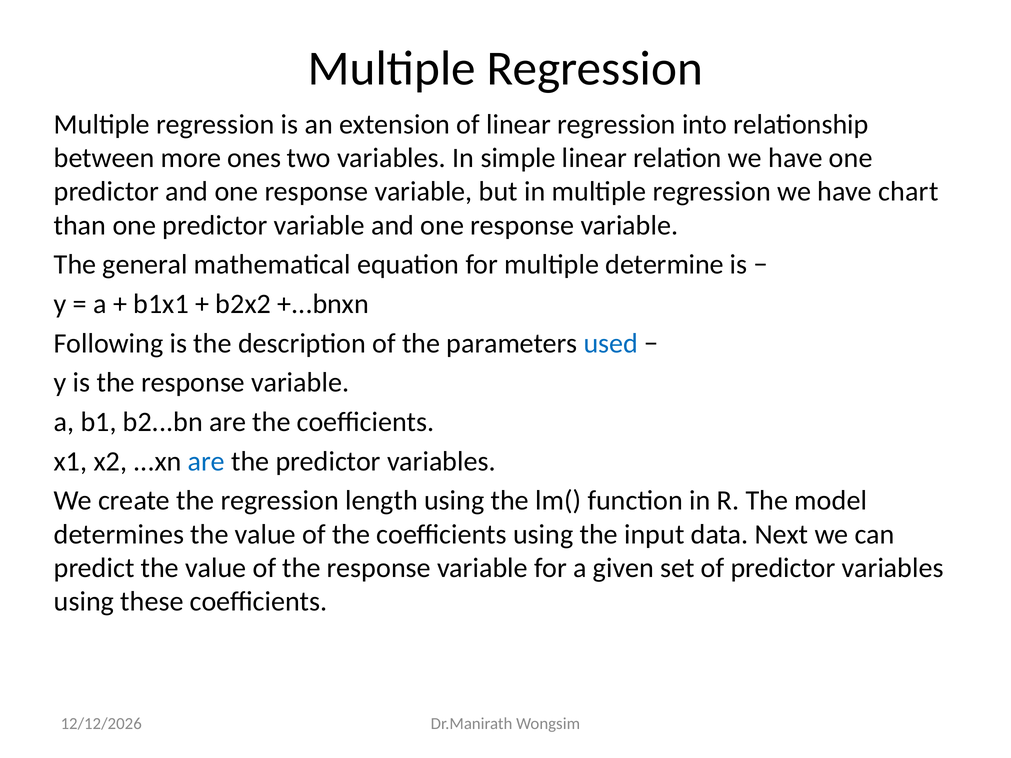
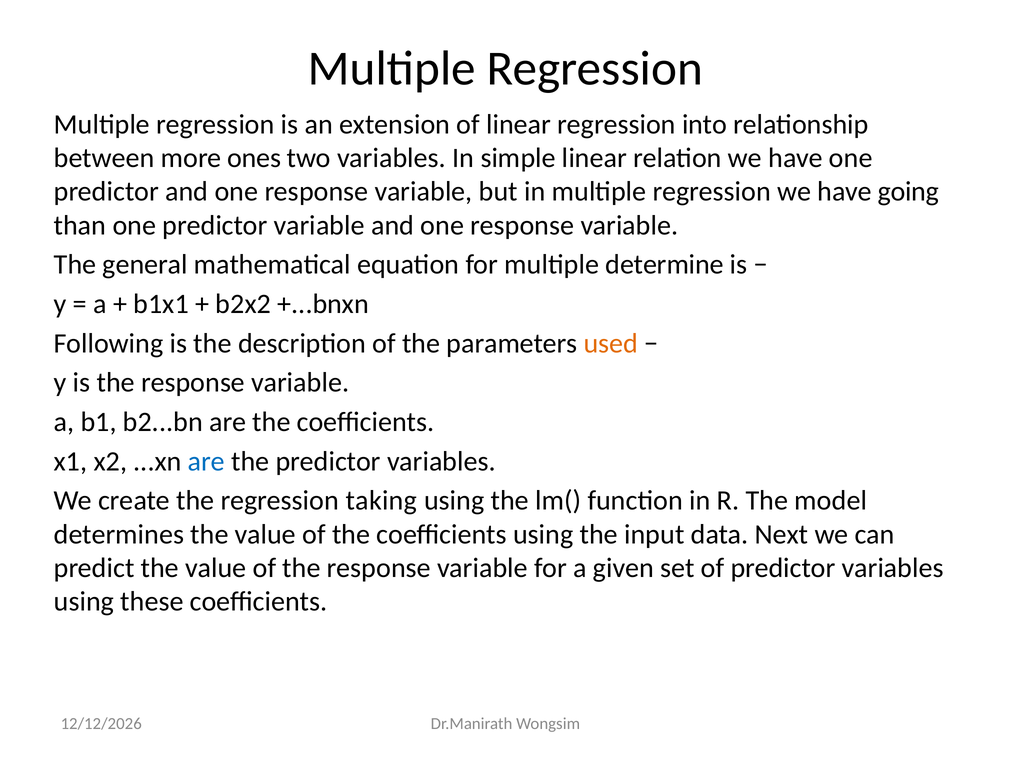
chart: chart -> going (908, 192)
used colour: blue -> orange (611, 343)
length: length -> taking (381, 501)
